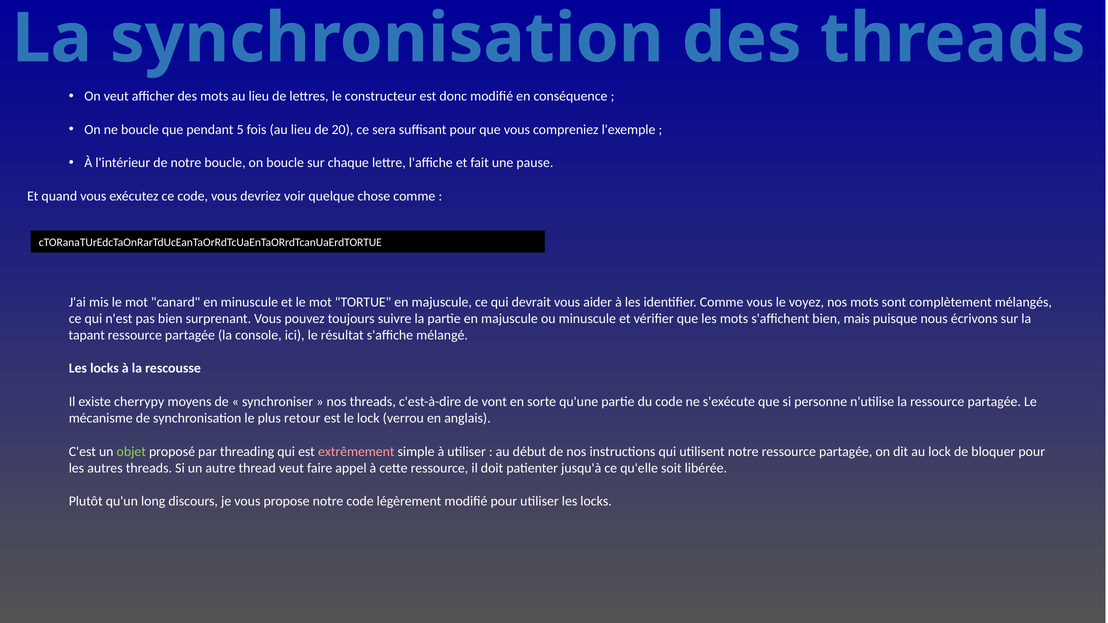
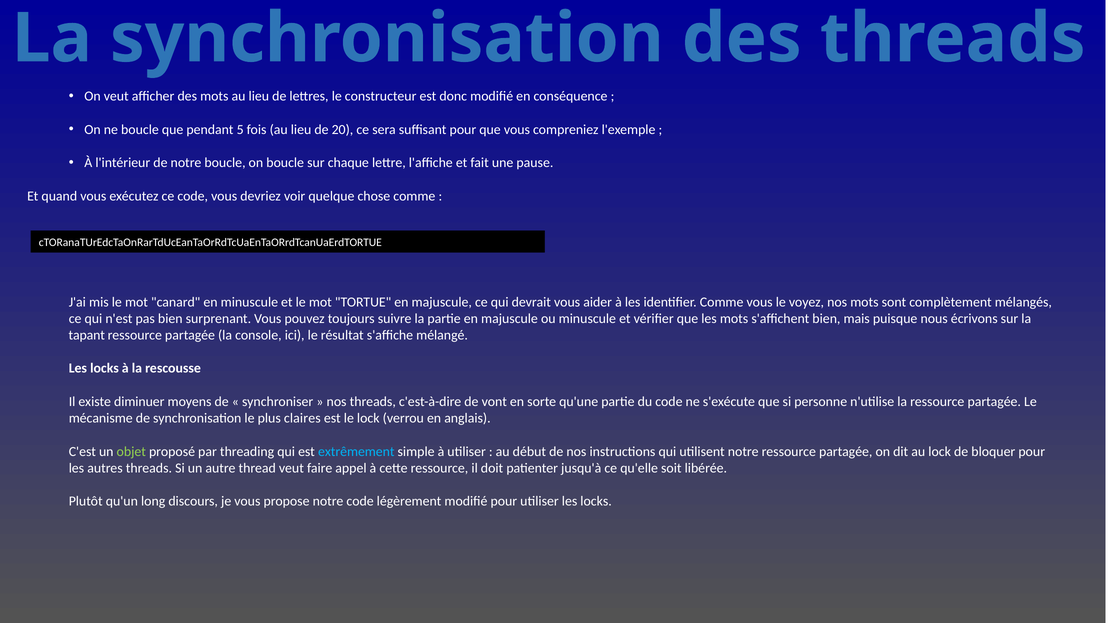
cherrypy: cherrypy -> diminuer (139, 402)
retour: retour -> claires (302, 418)
extrêmement colour: pink -> light blue (356, 452)
